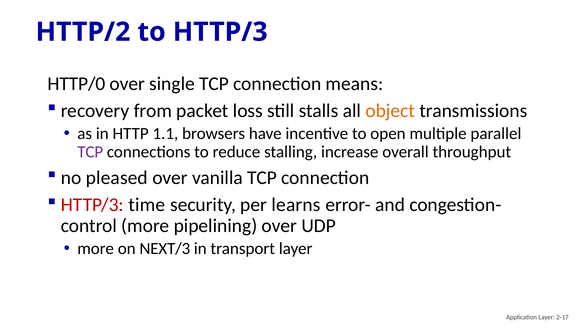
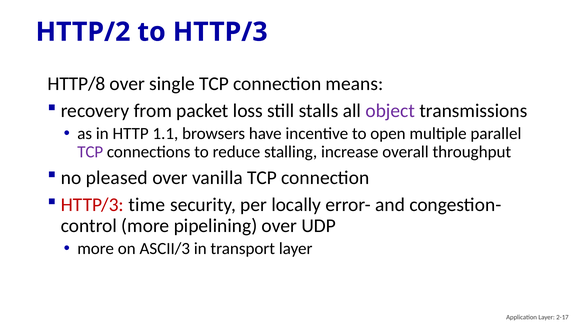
HTTP/0: HTTP/0 -> HTTP/8 (76, 84)
object colour: orange -> purple (390, 111)
learns: learns -> locally (296, 205)
NEXT/3: NEXT/3 -> ASCII/3 (165, 249)
